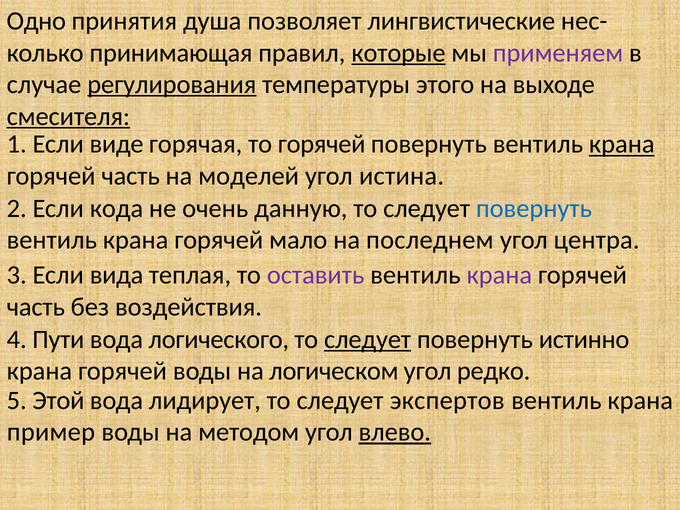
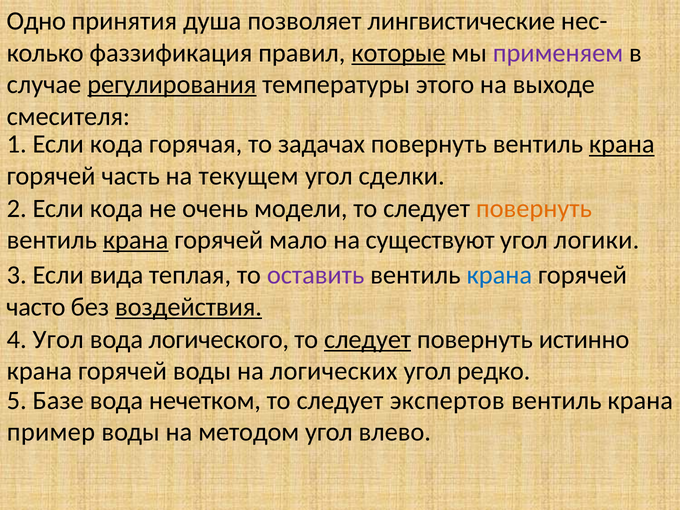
принимающая: принимающая -> фаззификация (171, 53)
смесителя underline: present -> none (68, 116)
1 Если виде: виде -> кода (117, 144)
то горячей: горячей -> задачах (322, 144)
моделей: моделей -> текущем (249, 176)
истина: истина -> сделки (402, 176)
данную: данную -> модели (301, 208)
повернуть colour: blue -> orange (534, 208)
крана underline: none -> present (136, 240)
последнем: последнем -> существуют (430, 240)
центра: центра -> логики (597, 240)
крана colour: purple -> blue (499, 275)
часть: часть -> часто (36, 307)
воздействия underline: none -> present (189, 307)
4 Пути: Пути -> Угол (58, 339)
логическом: логическом -> логических (334, 371)
Этой: Этой -> Базе (58, 400)
лидирует: лидирует -> нечетком (205, 400)
влево underline: present -> none (395, 432)
